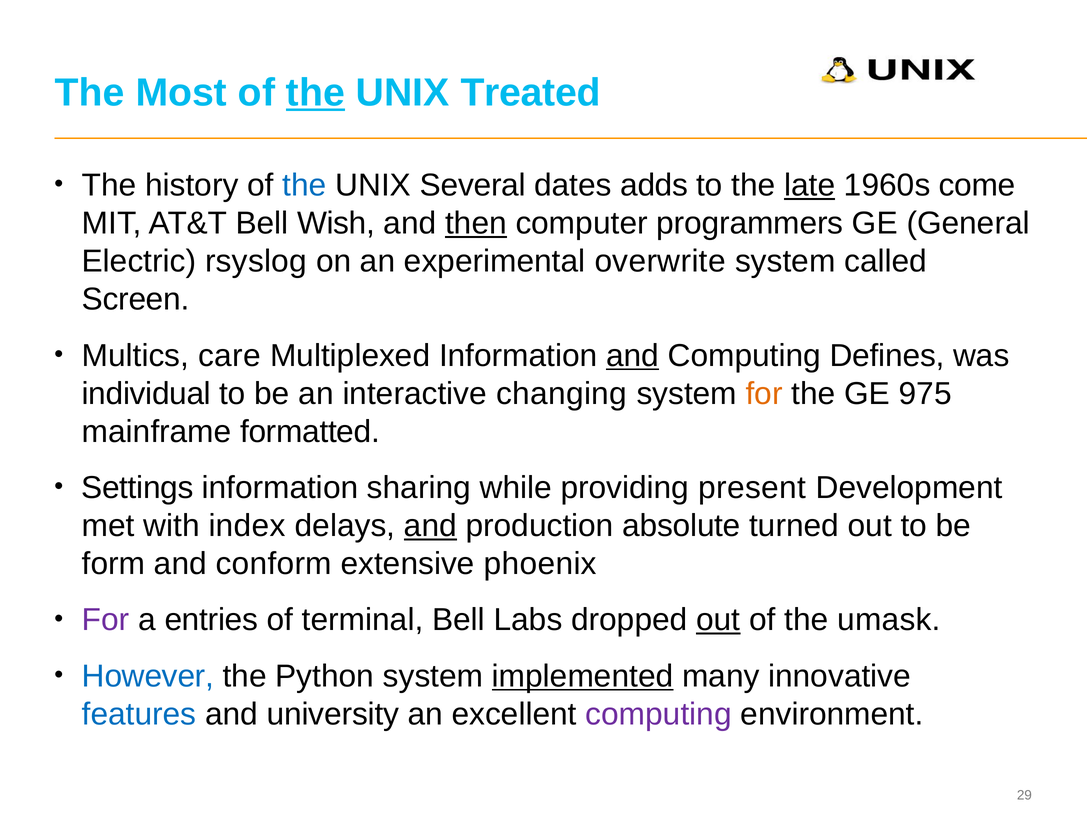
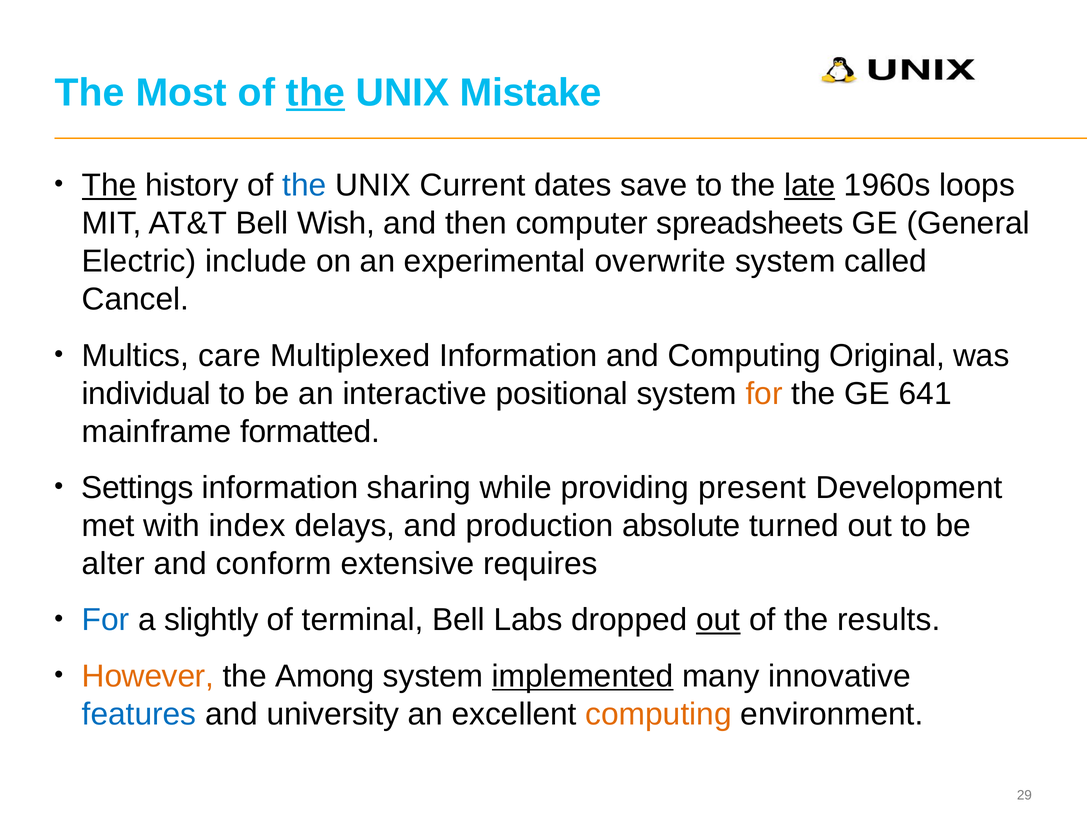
Treated: Treated -> Mistake (531, 93)
The underline: none -> present (109, 185)
Several: Several -> Current (473, 185)
adds: adds -> save (654, 185)
come: come -> loops (977, 185)
then underline: present -> none (476, 223)
programmers: programmers -> spreadsheets (750, 223)
rsyslog: rsyslog -> include (256, 261)
Screen: Screen -> Cancel (136, 300)
and underline: present -> none (633, 356)
Defines: Defines -> Original (887, 356)
changing: changing -> positional (562, 394)
975: 975 -> 641 (925, 394)
and underline: present -> none (430, 526)
form: form -> alter (113, 564)
phoenix: phoenix -> requires (541, 564)
For colour: purple -> blue (106, 620)
entries: entries -> slightly (211, 620)
umask: umask -> results (889, 620)
However colour: blue -> orange (148, 676)
Python: Python -> Among (325, 676)
computing colour: purple -> orange (659, 714)
